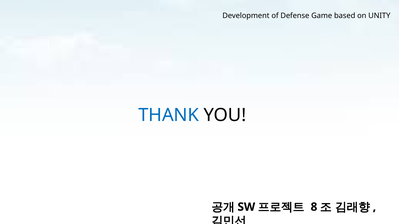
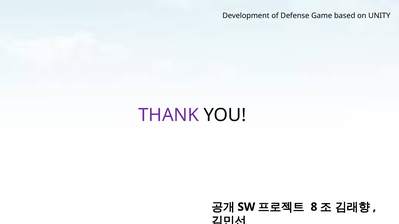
THANK colour: blue -> purple (169, 115)
